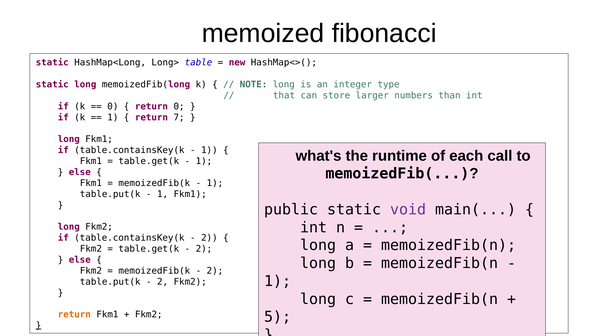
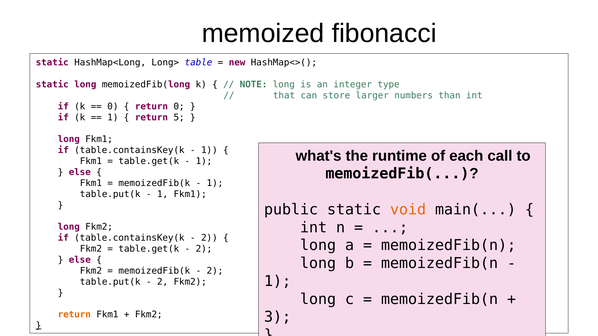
7: 7 -> 5 (179, 117)
void colour: purple -> orange (408, 210)
5: 5 -> 3 (278, 317)
